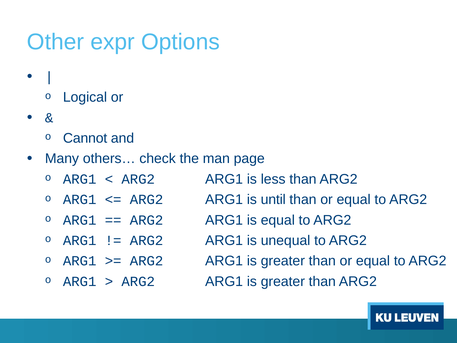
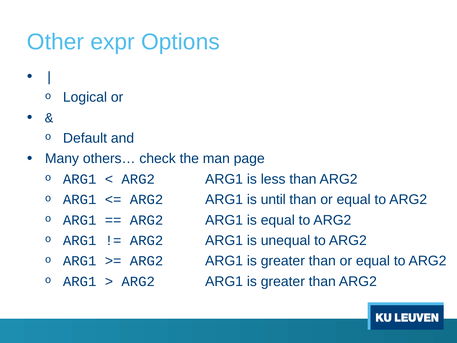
Cannot: Cannot -> Default (85, 138)
